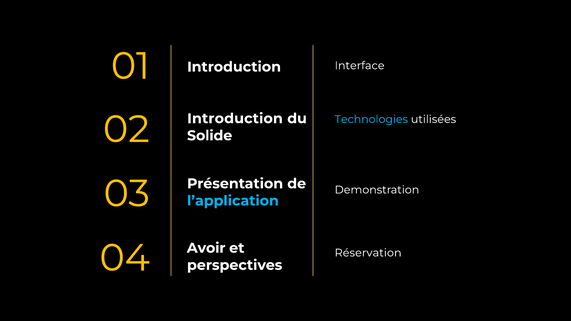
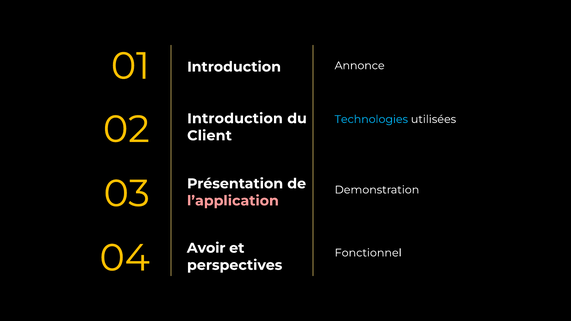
Interface: Interface -> Annonce (360, 66)
Solide: Solide -> Client (209, 136)
l’application colour: light blue -> pink (233, 201)
Réservation: Réservation -> Fonctionnel (368, 253)
